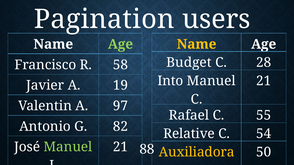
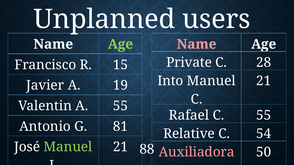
Pagination: Pagination -> Unplanned (104, 19)
Name colour: yellow -> pink (197, 44)
Budget: Budget -> Private (189, 63)
58: 58 -> 15 (120, 65)
A 97: 97 -> 55 (120, 106)
82: 82 -> 81 (120, 127)
Auxiliadora colour: yellow -> pink (197, 152)
